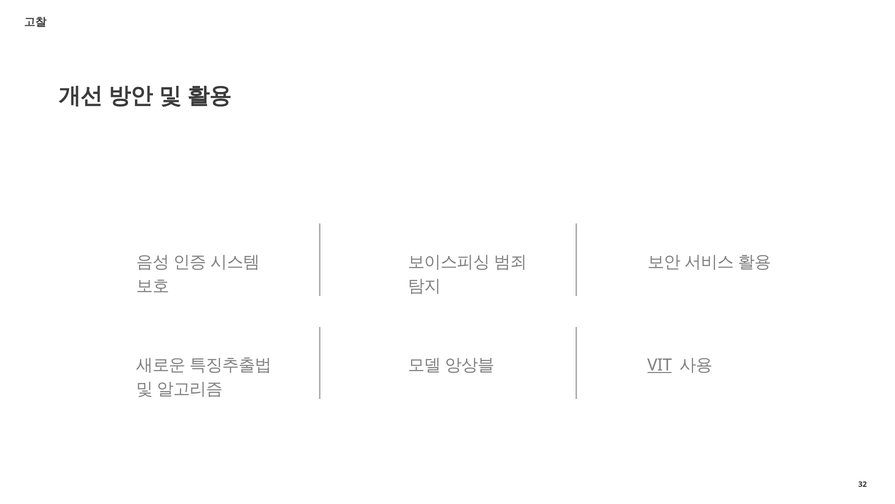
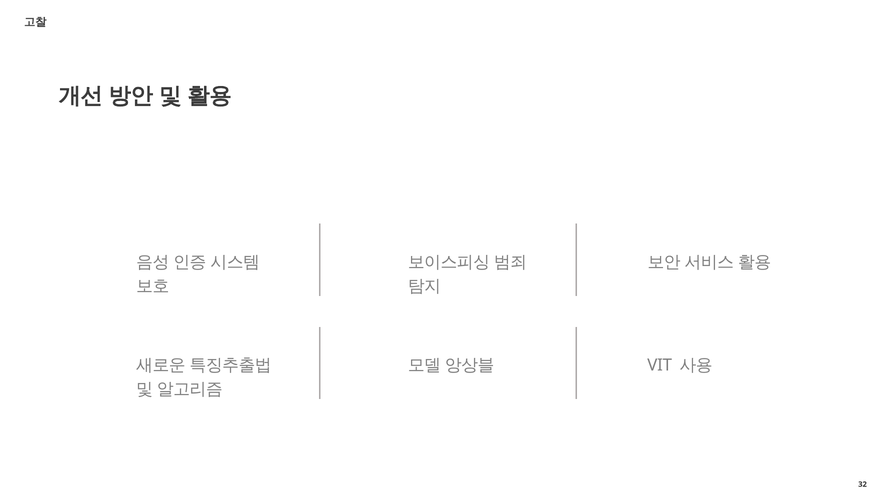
VIT underline: present -> none (660, 365)
